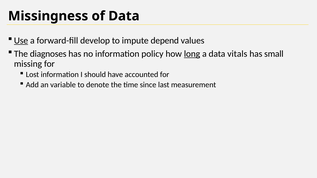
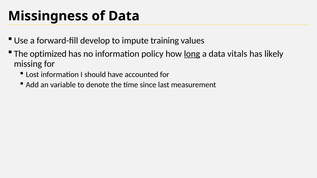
Use underline: present -> none (21, 41)
depend: depend -> training (165, 41)
diagnoses: diagnoses -> optimized (48, 54)
small: small -> likely (274, 54)
